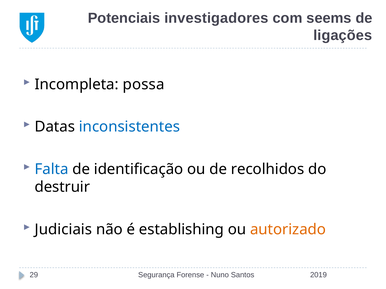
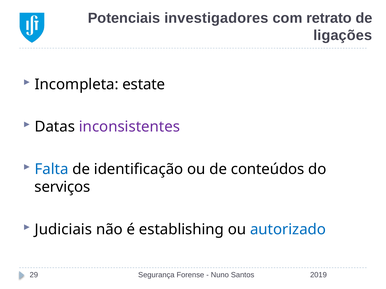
seems: seems -> retrato (329, 18)
possa: possa -> estate (144, 85)
inconsistentes colour: blue -> purple (129, 127)
recolhidos: recolhidos -> conteúdos (268, 169)
destruir: destruir -> serviços (62, 187)
autorizado colour: orange -> blue (288, 230)
